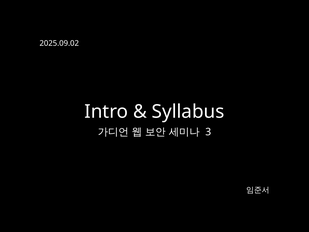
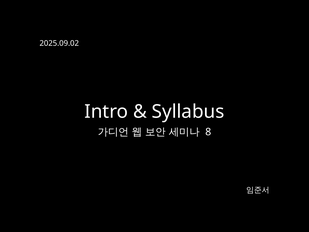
3: 3 -> 8 (208, 132)
